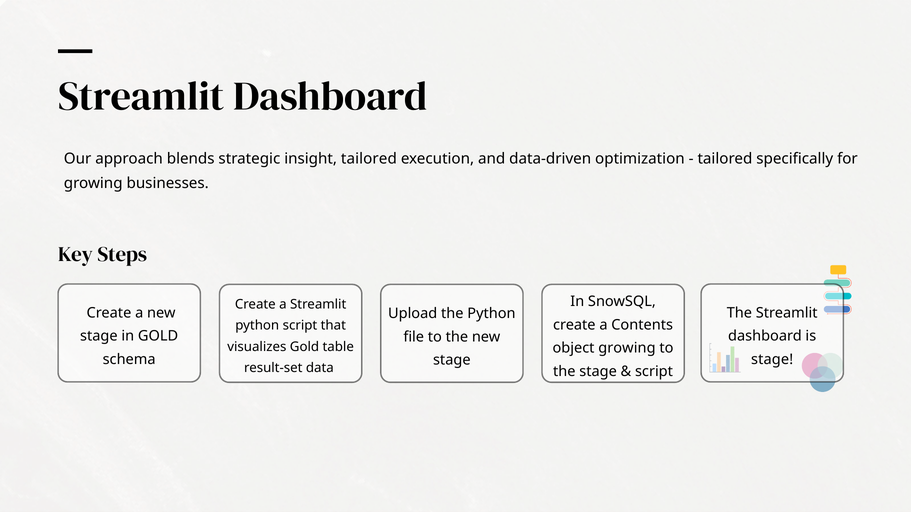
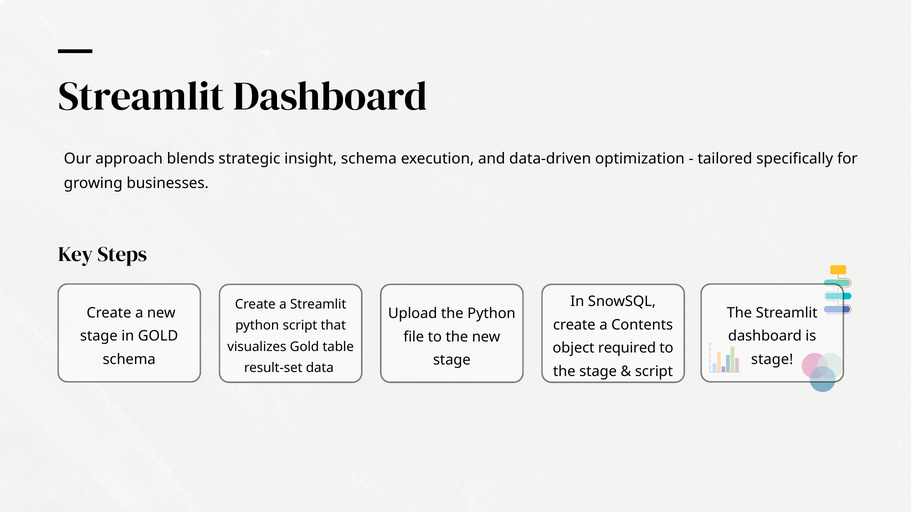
insight tailored: tailored -> schema (369, 159)
object growing: growing -> required (627, 348)
